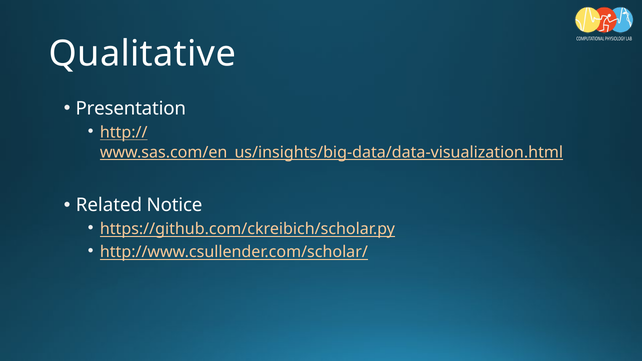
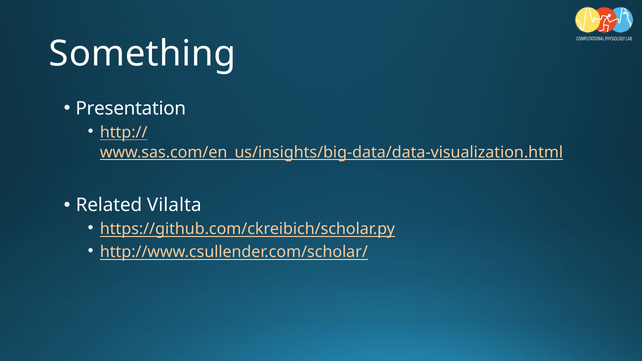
Qualitative: Qualitative -> Something (142, 54)
Notice: Notice -> Vilalta (174, 205)
